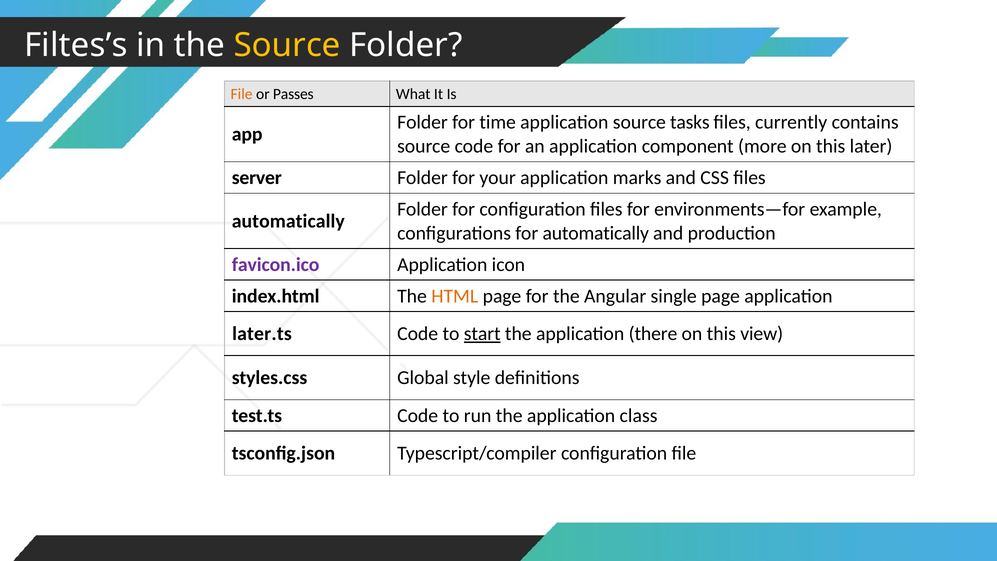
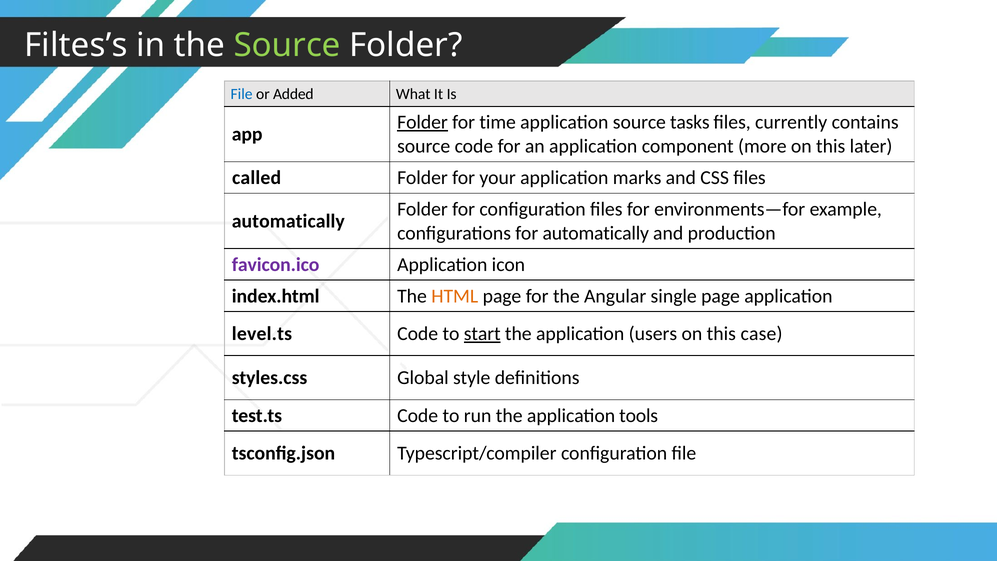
Source colour: yellow -> light green (287, 45)
File colour: orange -> blue (242, 94)
Passes: Passes -> Added (293, 94)
Folder underline: none -> present (423, 122)
server: server -> called (257, 178)
later.ts: later.ts -> level.ts (262, 334)
there: there -> users (653, 334)
view: view -> case (762, 334)
class: class -> tools (639, 415)
